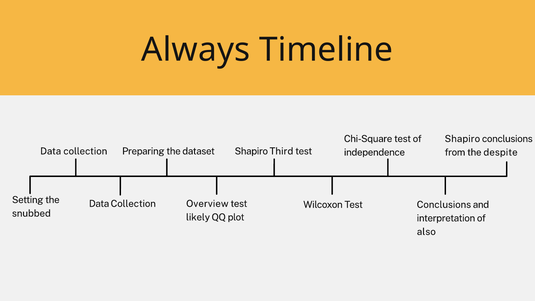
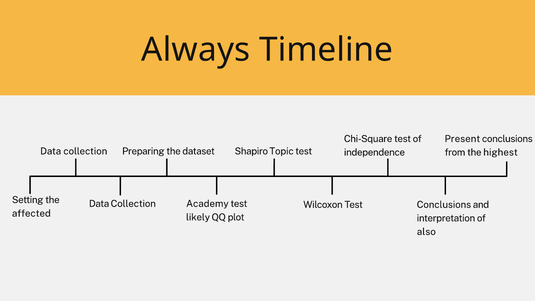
Shapiro: Shapiro -> Present (462, 139)
Third: Third -> Topic (282, 151)
despite: despite -> highest (501, 152)
Overview: Overview -> Academy (207, 204)
snubbed: snubbed -> affected (31, 213)
